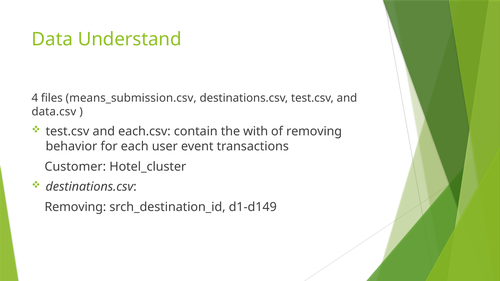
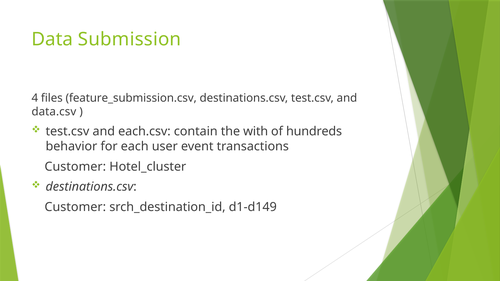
Understand: Understand -> Submission (130, 39)
means_submission.csv: means_submission.csv -> feature_submission.csv (131, 98)
of removing: removing -> hundreds (314, 132)
Removing: Removing -> Customer (75, 207)
